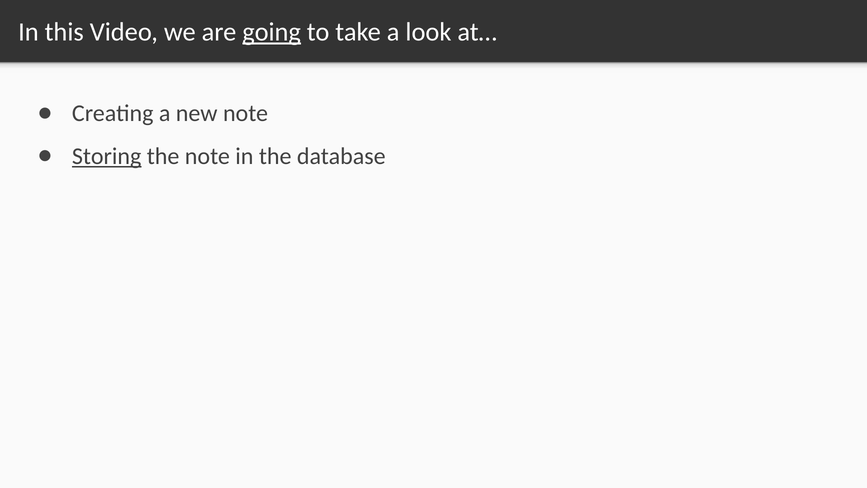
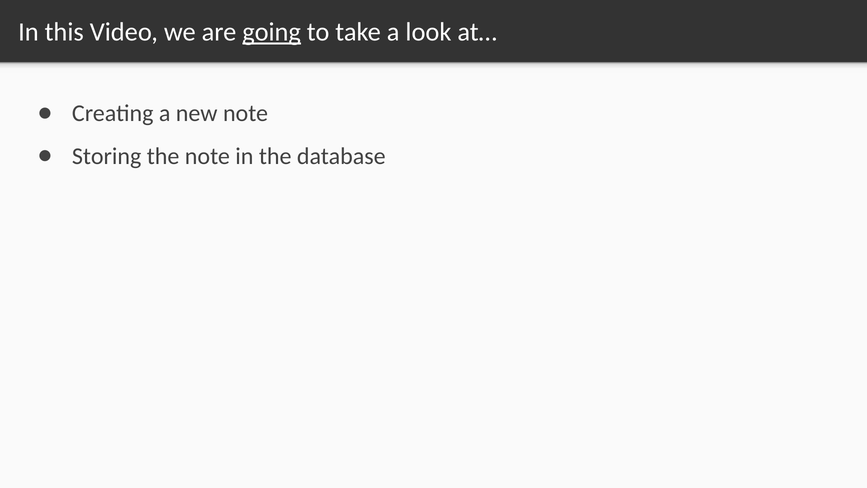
Storing underline: present -> none (107, 156)
